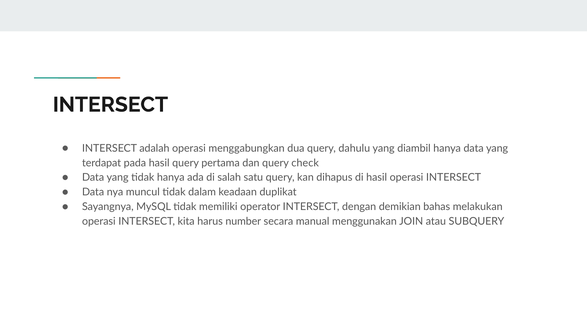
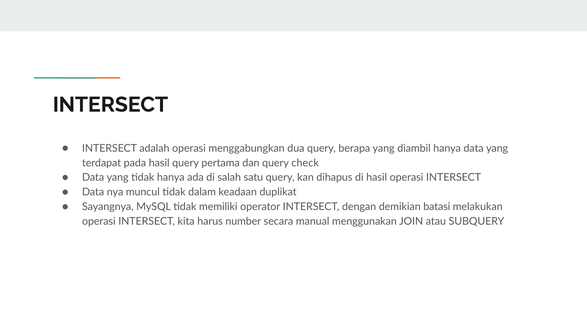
dahulu: dahulu -> berapa (354, 148)
bahas: bahas -> batasi (437, 207)
